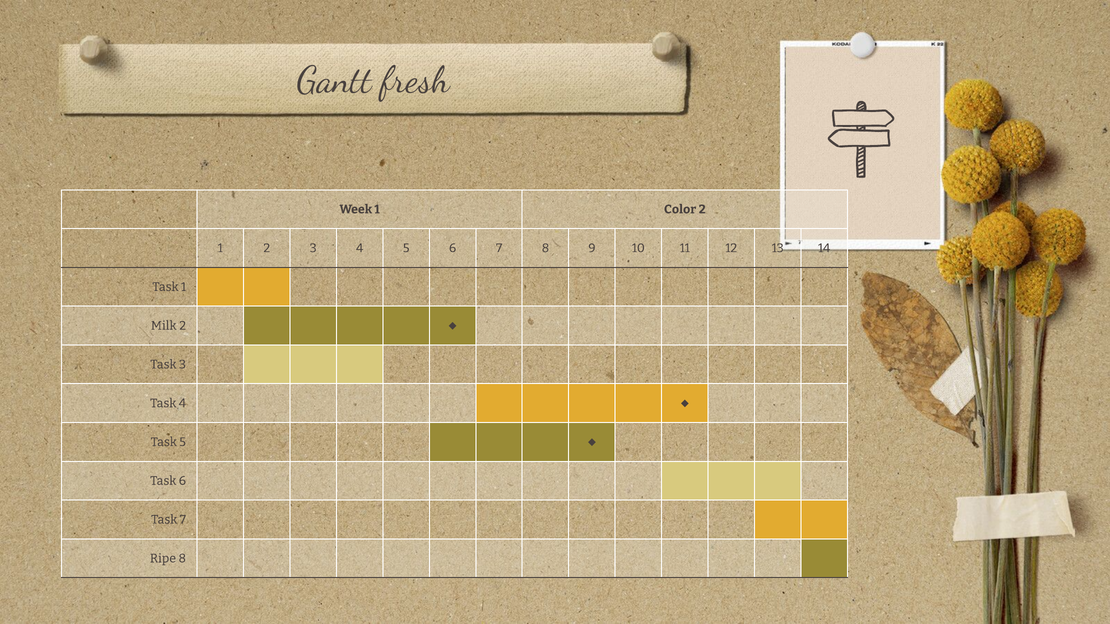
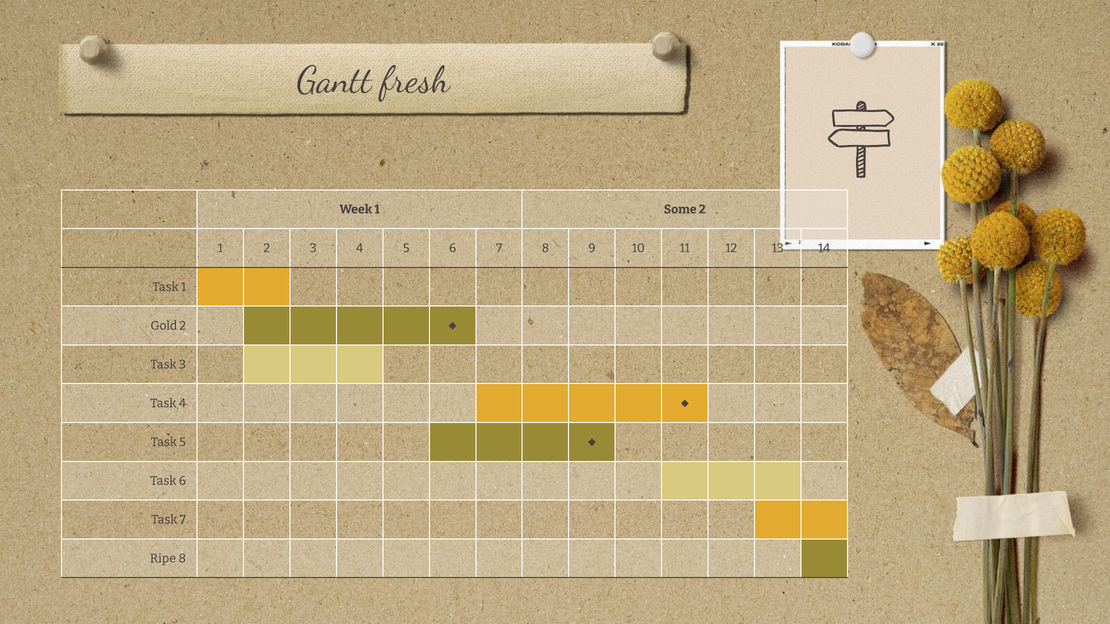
Color: Color -> Some (680, 209)
Milk: Milk -> Gold (164, 326)
